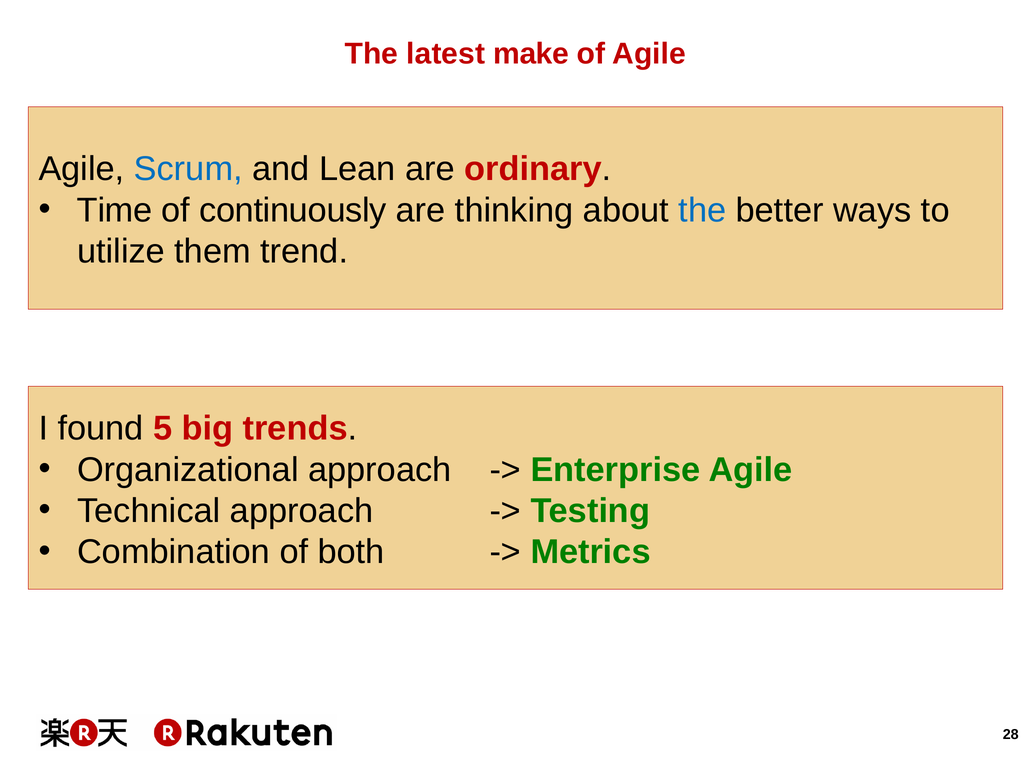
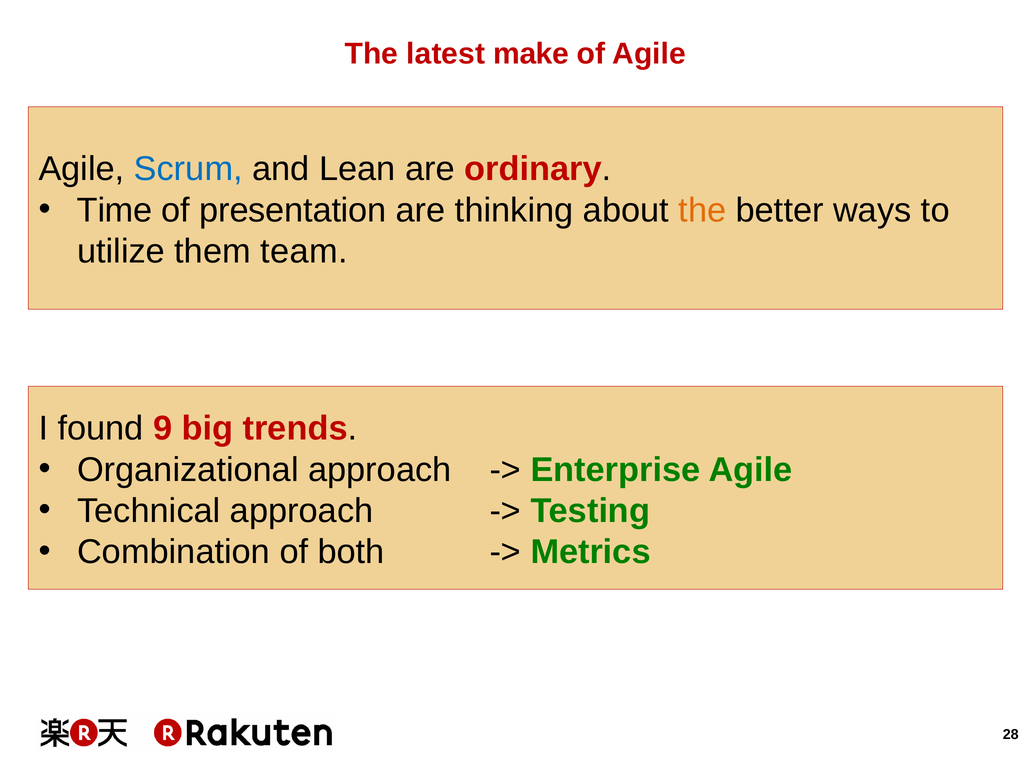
continuously: continuously -> presentation (293, 210)
the colour: blue -> orange (702, 210)
trend: trend -> team (304, 252)
5: 5 -> 9 (163, 429)
